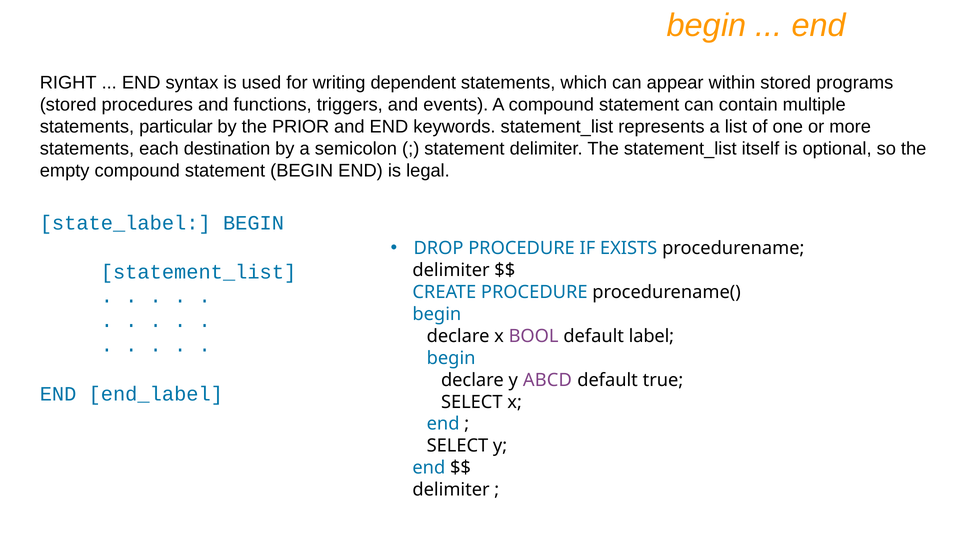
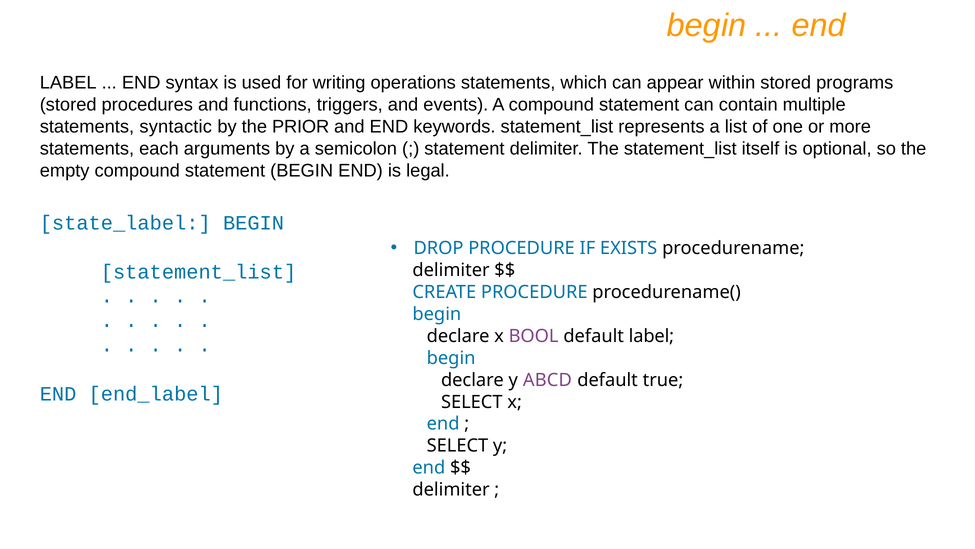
RIGHT: RIGHT -> LABEL (68, 83)
dependent: dependent -> operations (413, 83)
particular: particular -> syntactic (176, 127)
destination: destination -> arguments (227, 149)
